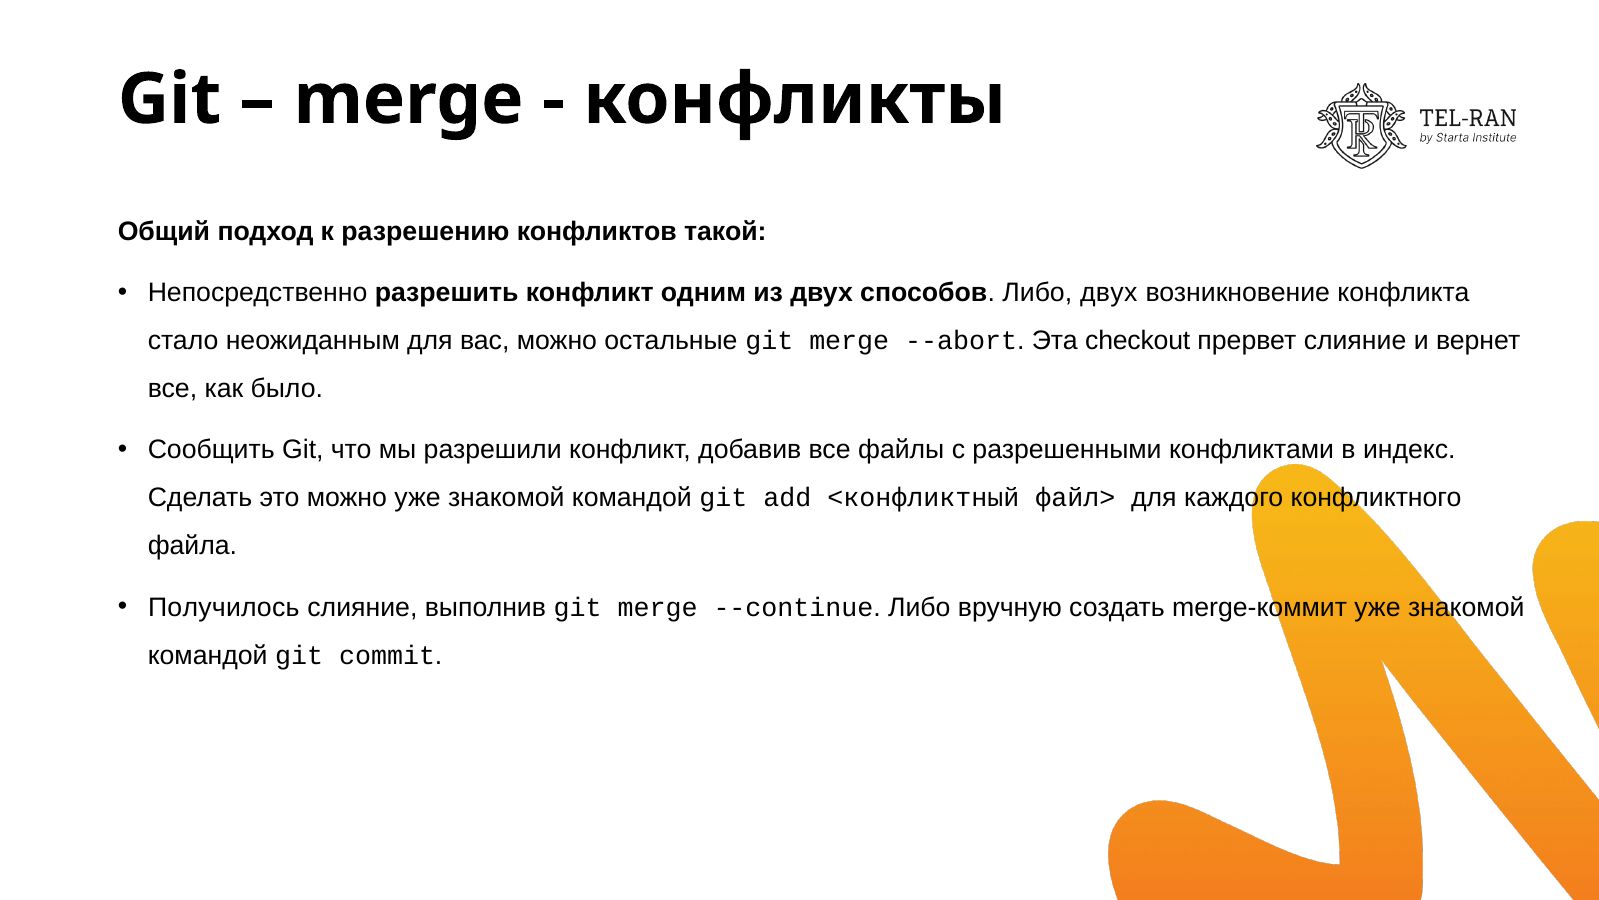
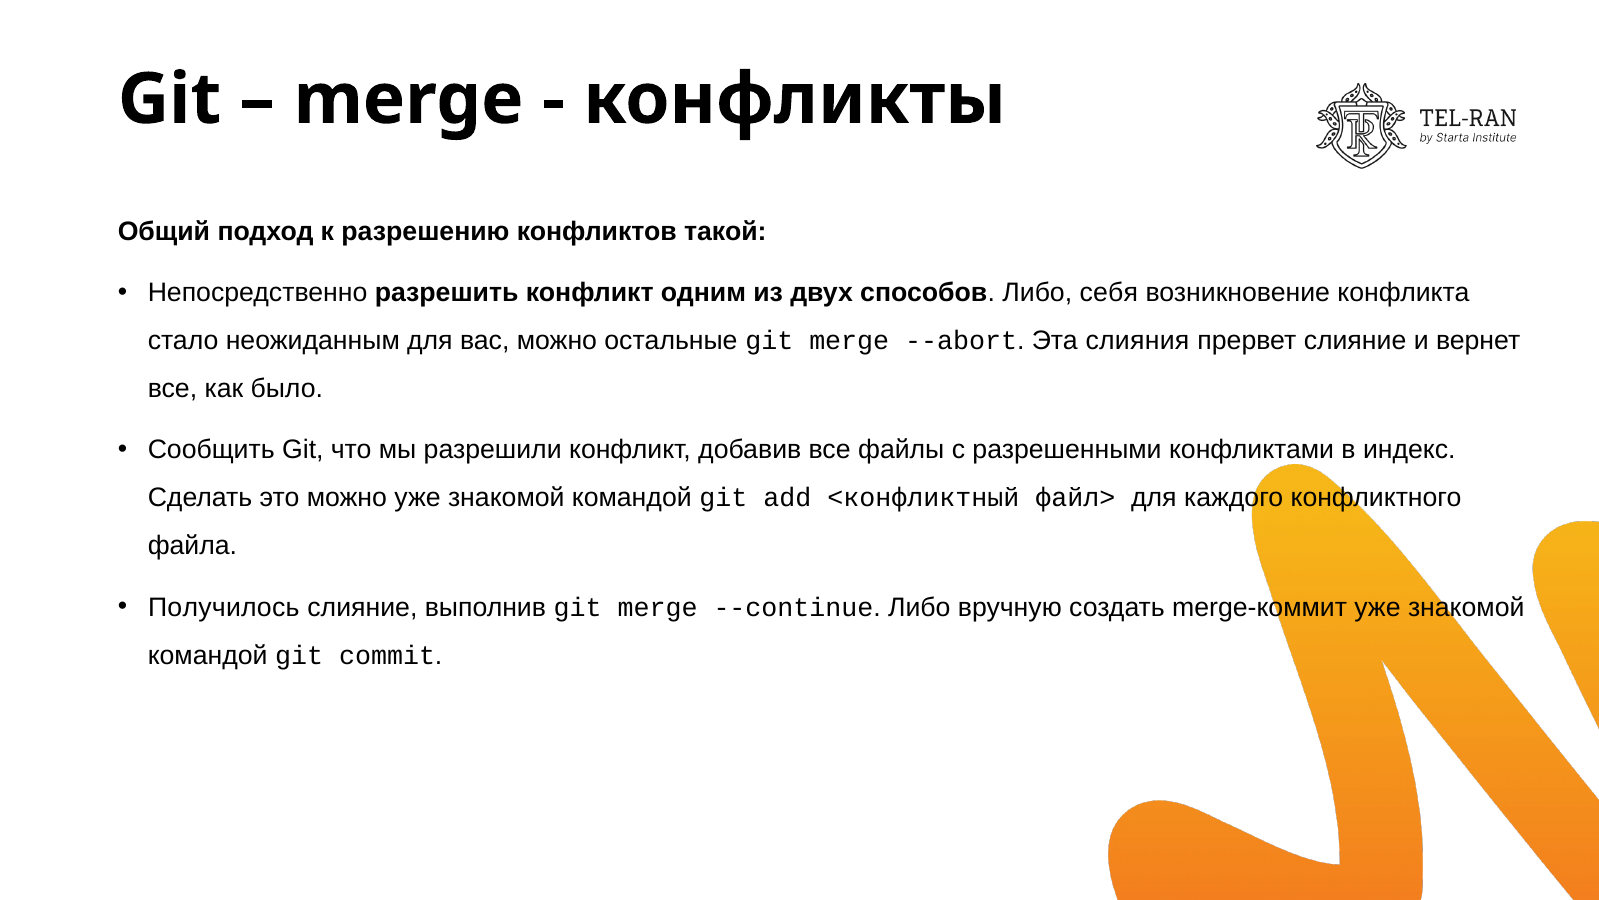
Либо двух: двух -> себя (1109, 293)
checkout: checkout -> слияния (1137, 341)
